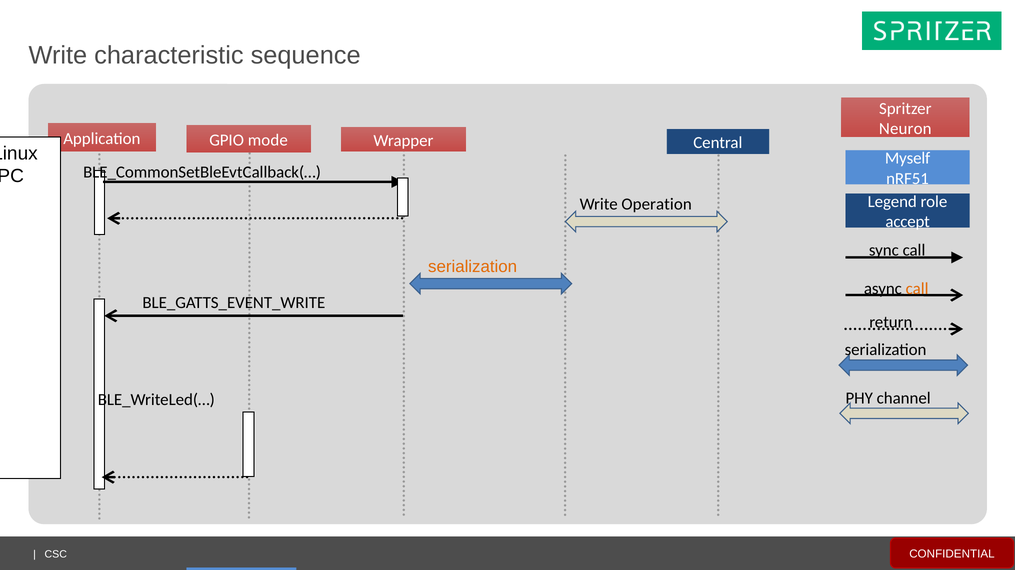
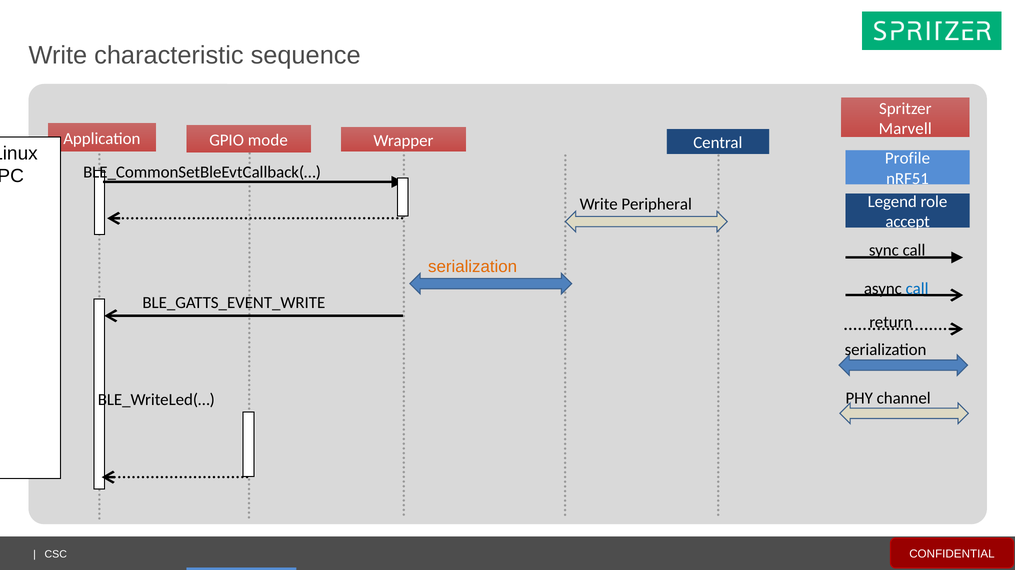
Neuron: Neuron -> Marvell (905, 129)
Myself: Myself -> Profile (908, 158)
Operation: Operation -> Peripheral (657, 204)
call colour: orange -> blue (917, 289)
